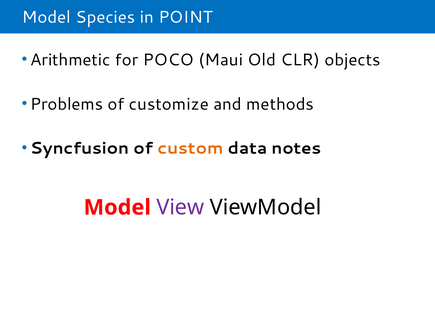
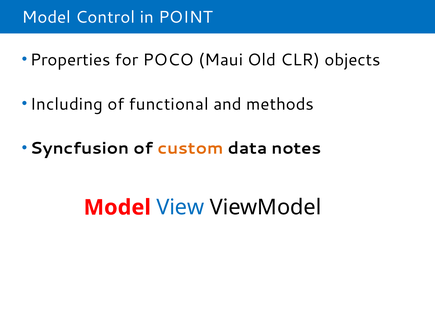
Species: Species -> Control (105, 17)
Arithmetic: Arithmetic -> Properties (70, 60)
Problems: Problems -> Including (67, 104)
customize: customize -> functional (169, 104)
View colour: purple -> blue (180, 208)
